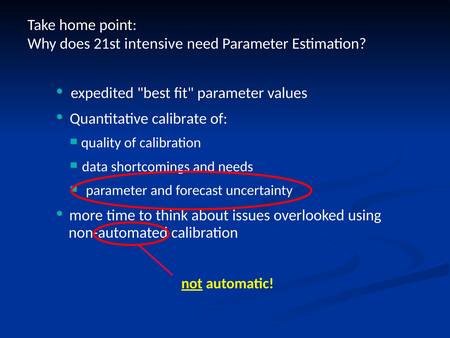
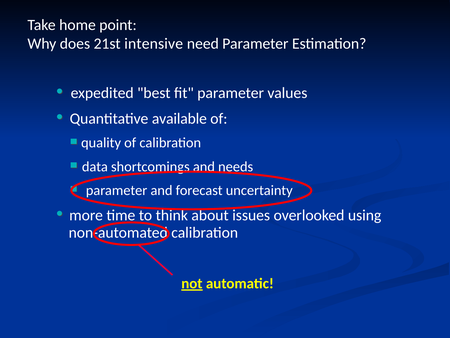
calibrate: calibrate -> available (179, 119)
